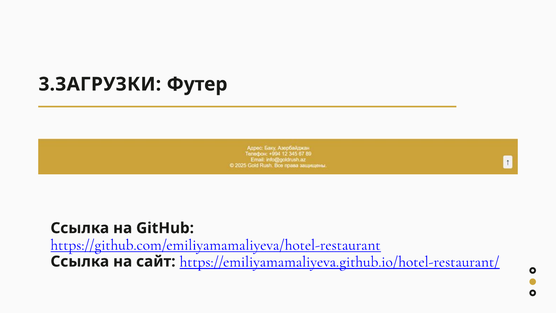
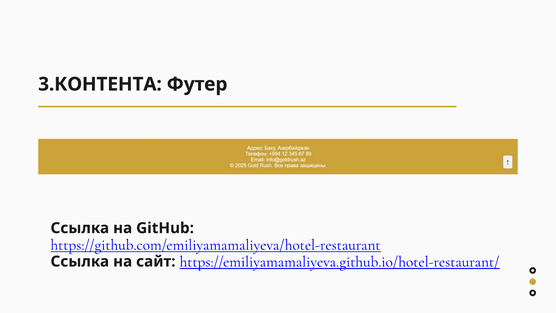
3.ЗАГРУЗКИ: 3.ЗАГРУЗКИ -> 3.КОНТЕНТА (100, 84)
